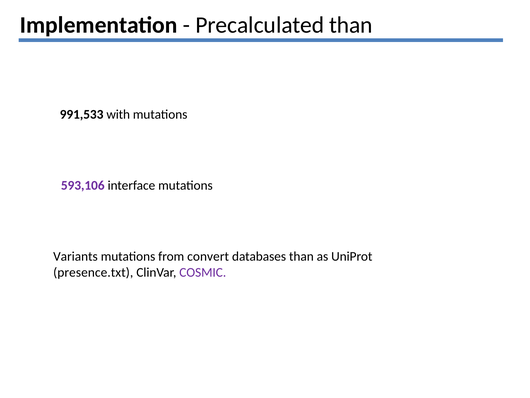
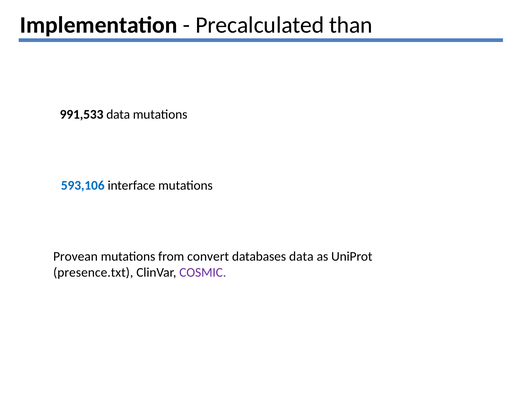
991,533 with: with -> data (118, 114)
593,106 colour: purple -> blue (83, 185)
Variants: Variants -> Provean (75, 256)
databases than: than -> data (301, 256)
